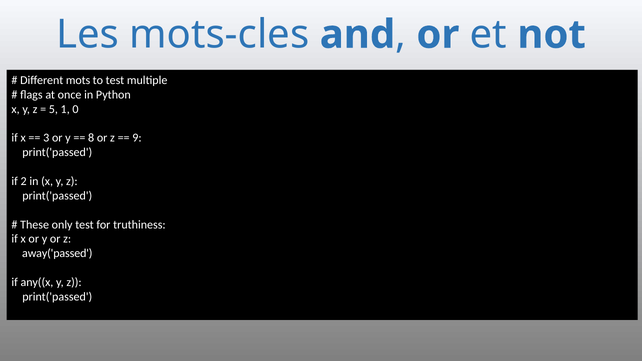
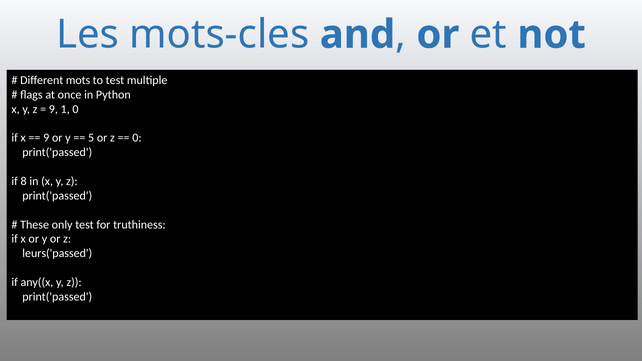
5: 5 -> 9 (53, 109)
3: 3 -> 9 (46, 138)
8: 8 -> 5 (91, 138)
9: 9 -> 0 (137, 138)
2: 2 -> 8 (24, 181)
away('passed: away('passed -> leurs('passed (57, 254)
